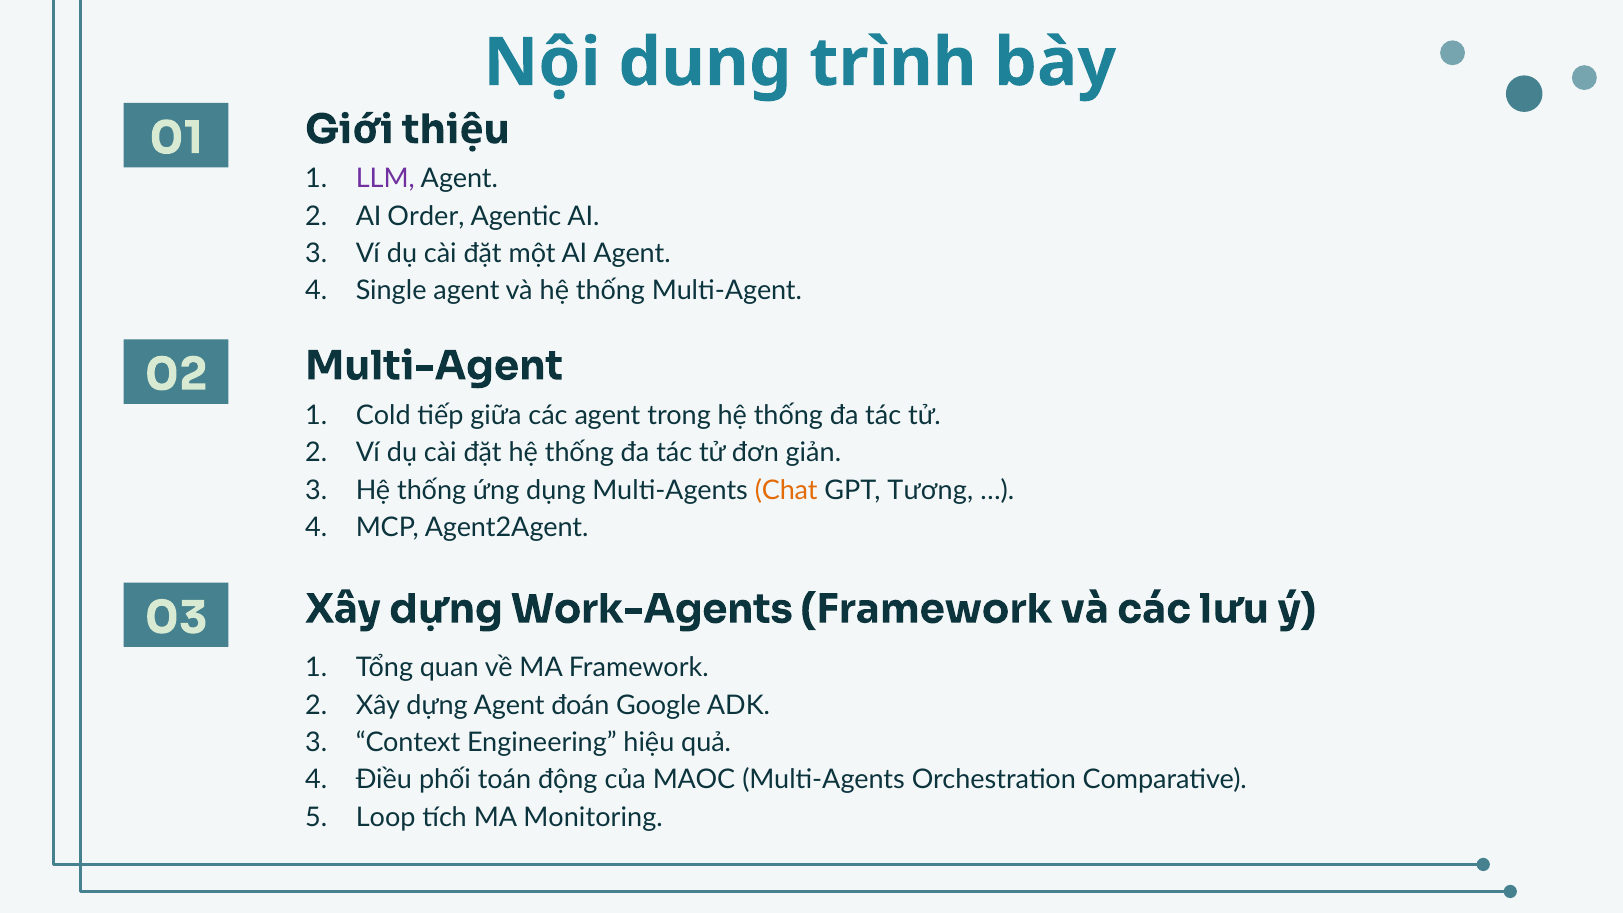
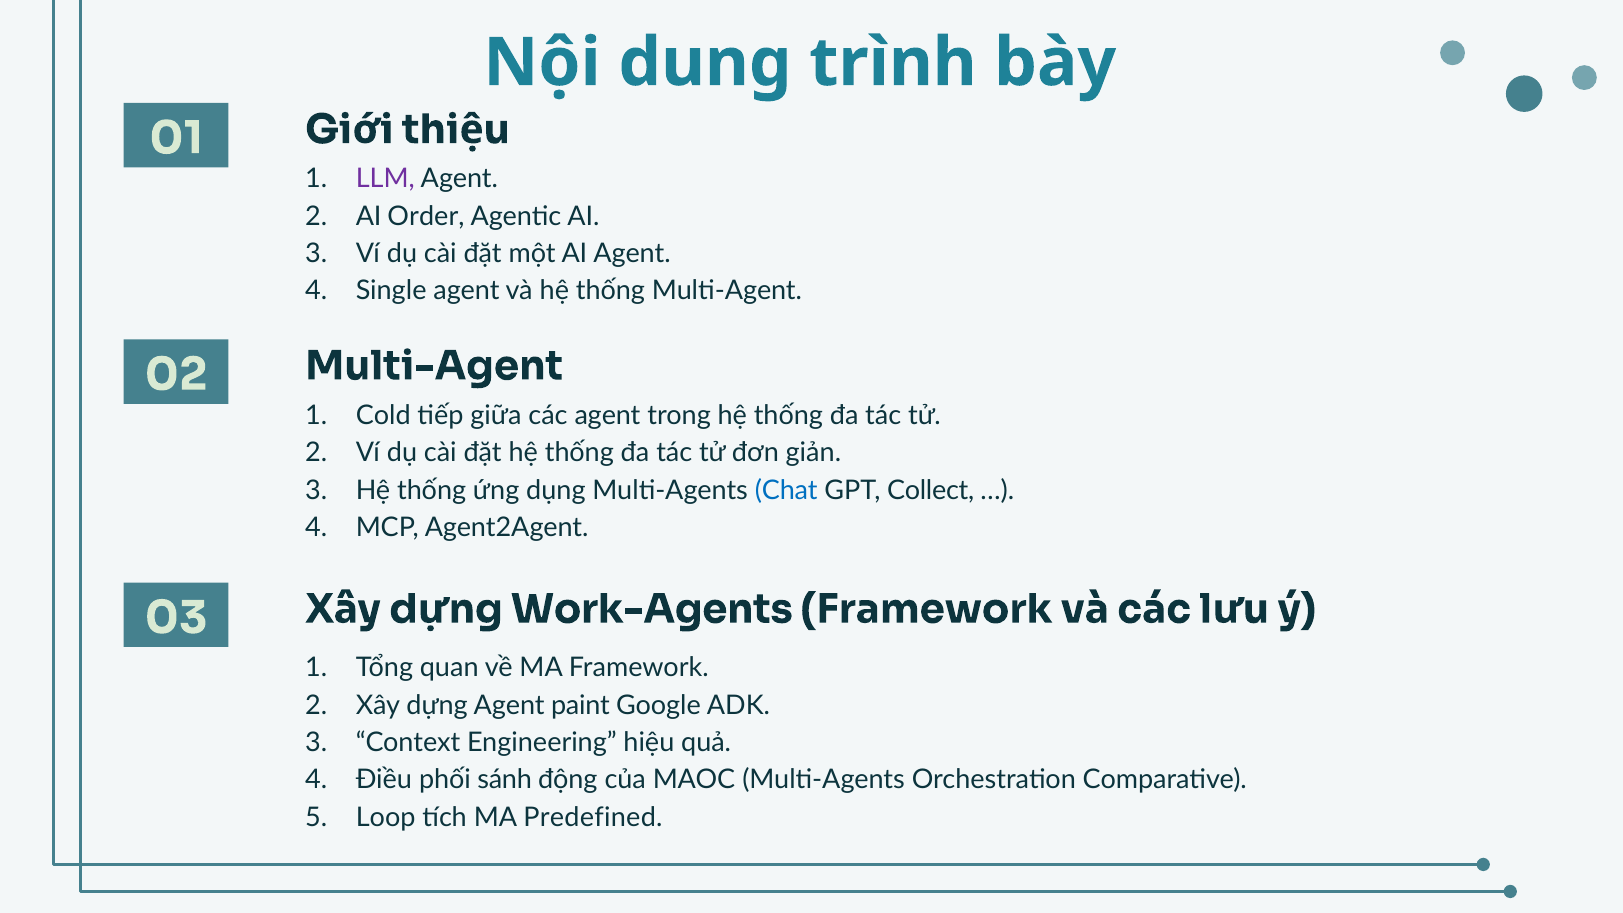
Chat colour: orange -> blue (786, 490)
Tương: Tương -> Collect (931, 490)
đoán: đoán -> paint (580, 705)
toán: toán -> sánh (505, 780)
Monitoring: Monitoring -> Predefined (593, 817)
